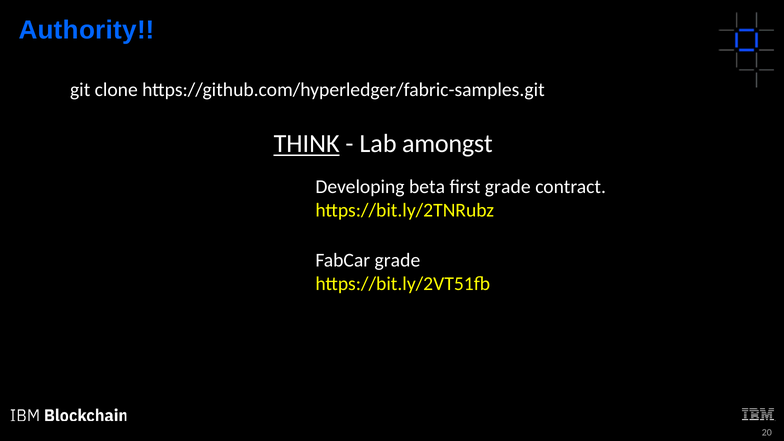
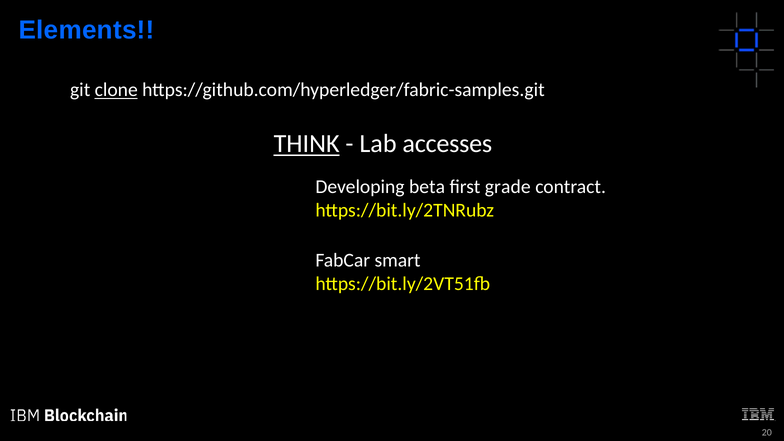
Authority: Authority -> Elements (87, 30)
clone underline: none -> present (116, 90)
amongst: amongst -> accesses (447, 144)
FabCar grade: grade -> smart (397, 260)
